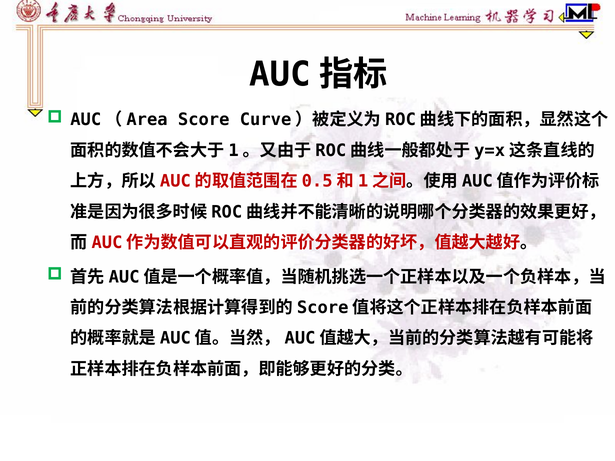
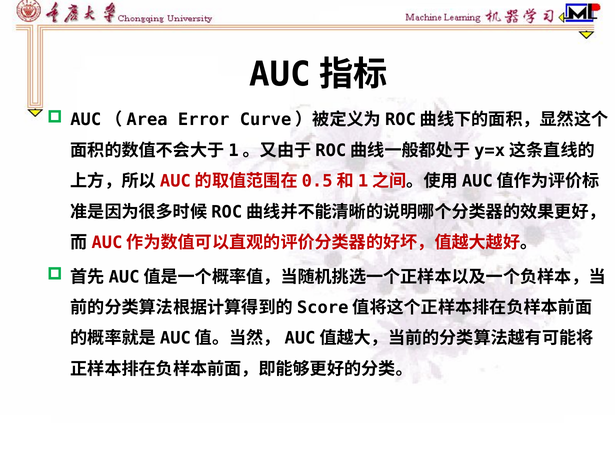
Score: Score -> Error (204, 120)
